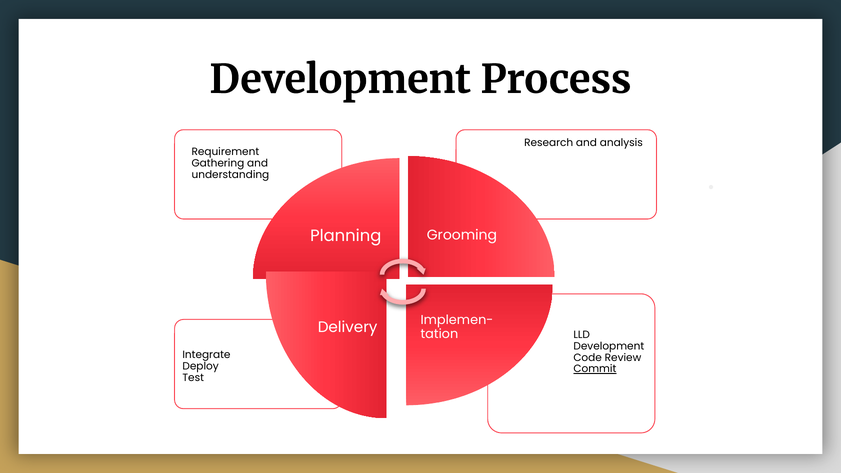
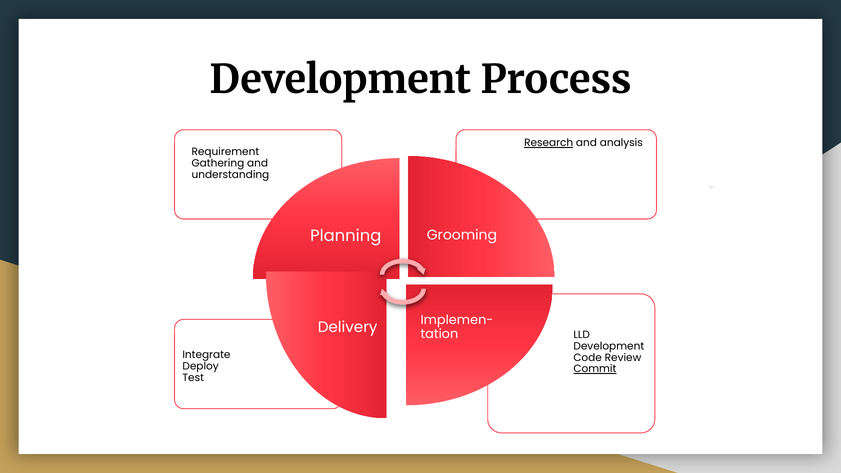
Research underline: none -> present (549, 143)
